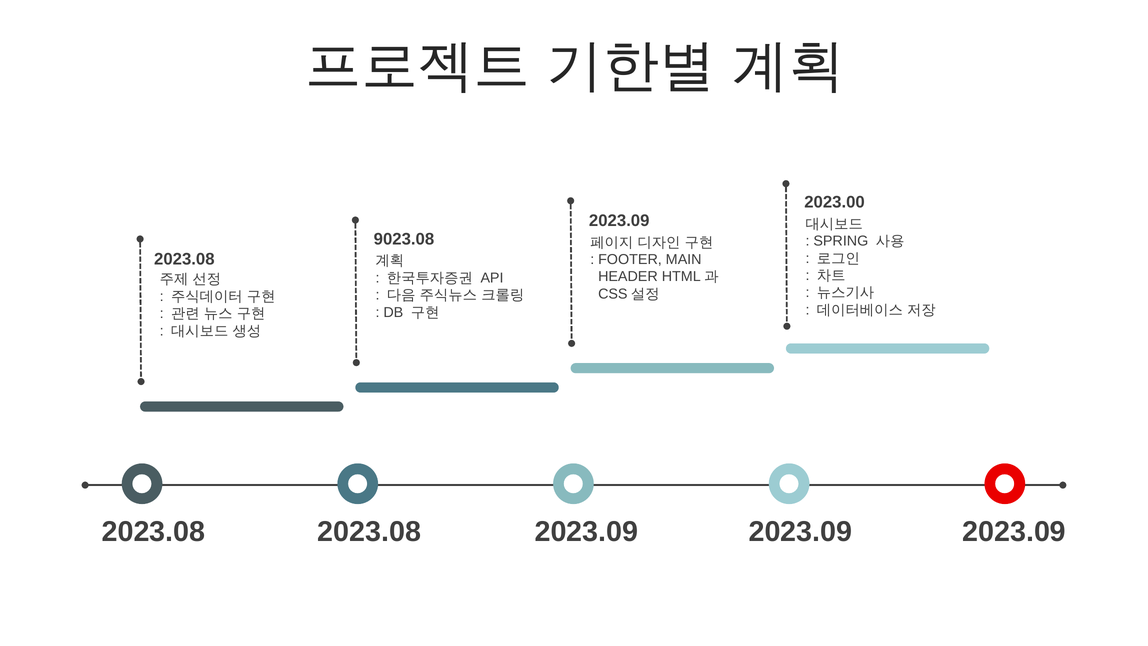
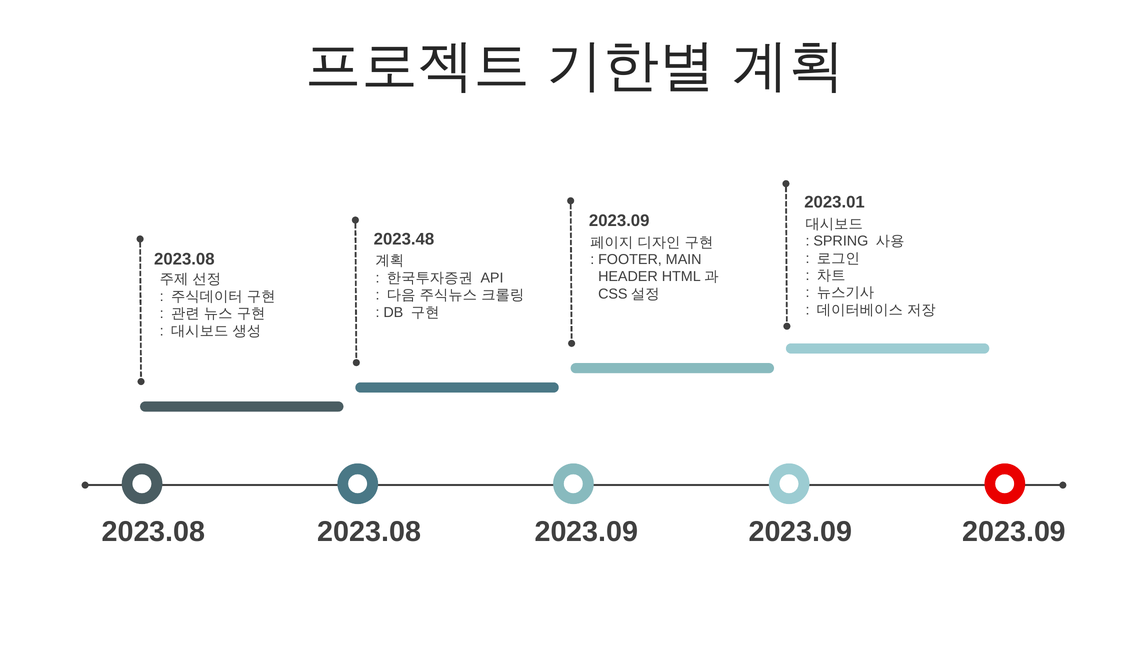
2023.00: 2023.00 -> 2023.01 (835, 202)
9023.08: 9023.08 -> 2023.48 (404, 239)
